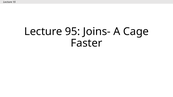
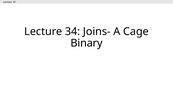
95: 95 -> 34 (73, 32)
Faster: Faster -> Binary (87, 43)
